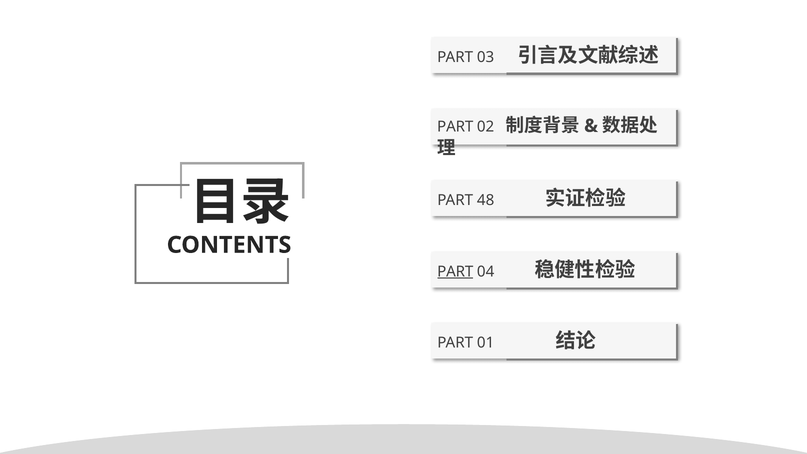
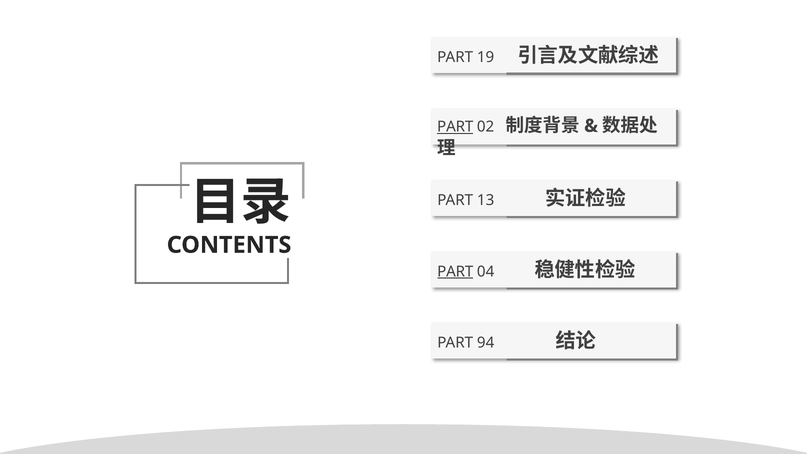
03: 03 -> 19 (486, 57)
PART underline: none -> present (455, 127)
48: 48 -> 13 (486, 200)
01: 01 -> 94 (486, 343)
